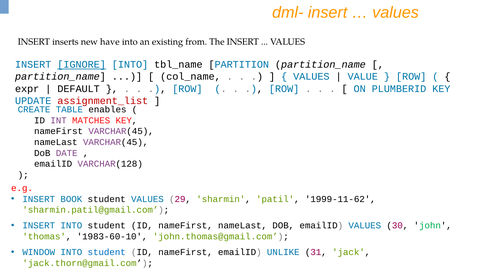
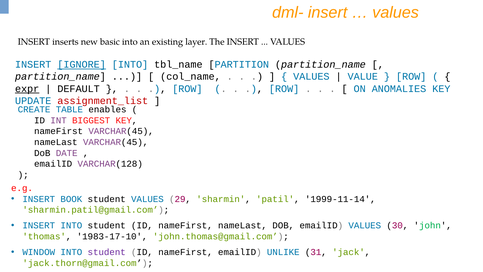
have: have -> basic (110, 42)
from: from -> layer (196, 42)
expr underline: none -> present (27, 89)
PLUMBERID: PLUMBERID -> ANOMALIES (399, 89)
MATCHES: MATCHES -> BIGGEST (91, 120)
1999-11-62: 1999-11-62 -> 1999-11-14 (340, 199)
1983-60-10: 1983-60-10 -> 1983-17-10 (112, 236)
student colour: blue -> purple (107, 252)
